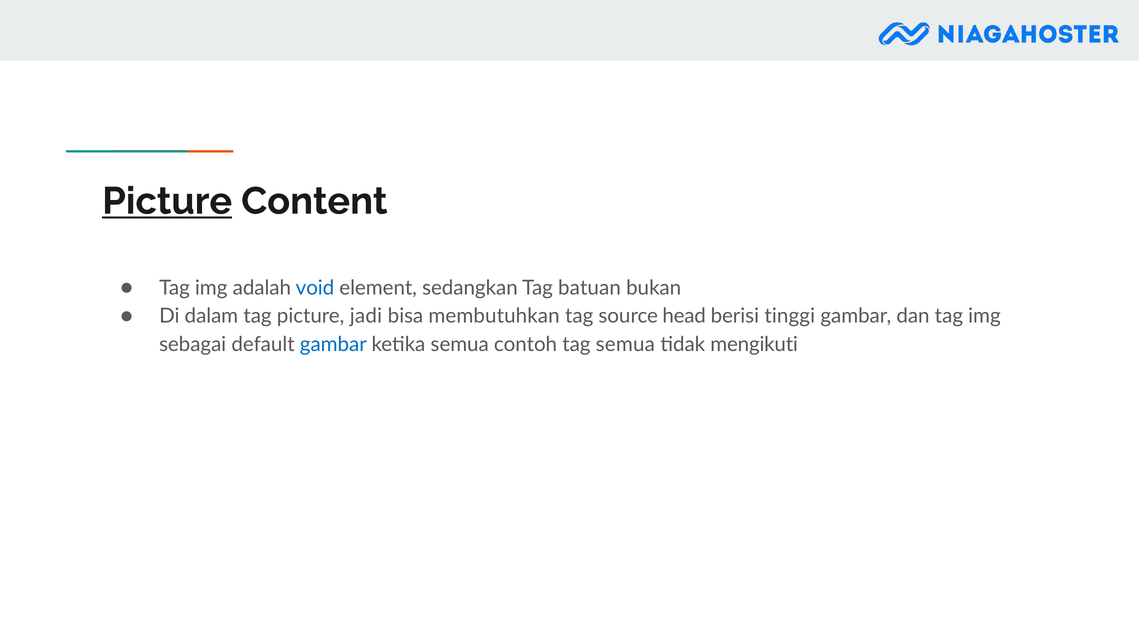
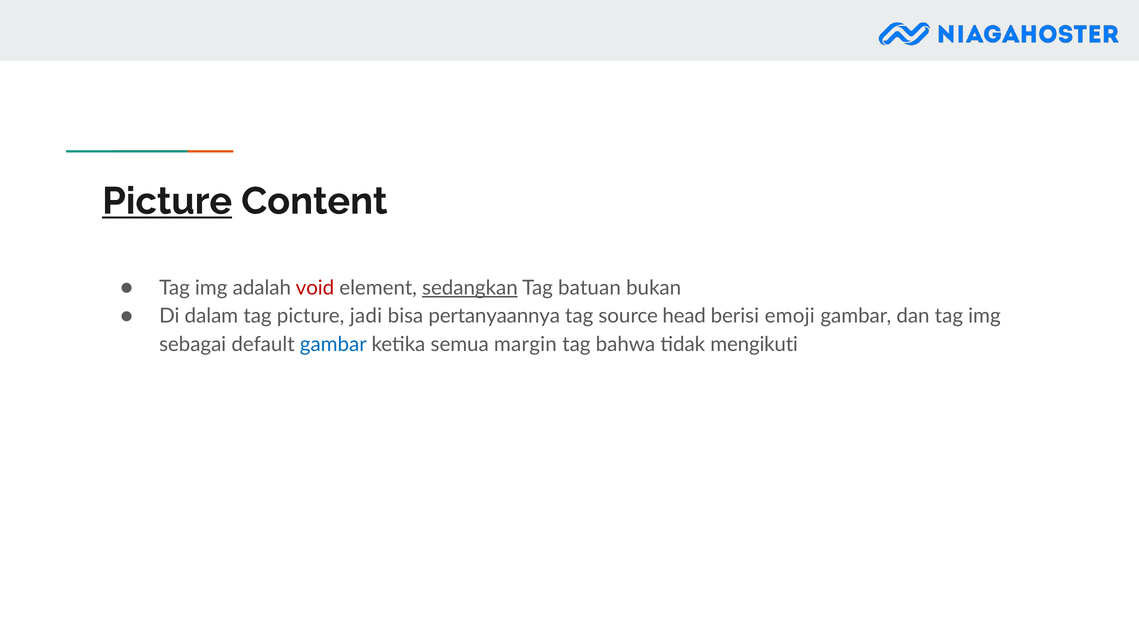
void colour: blue -> red (315, 288)
sedangkan underline: none -> present (470, 288)
membutuhkan: membutuhkan -> pertanyaannya (494, 316)
tinggi: tinggi -> emoji (790, 316)
contoh: contoh -> margin (525, 344)
tag semua: semua -> bahwa (625, 344)
